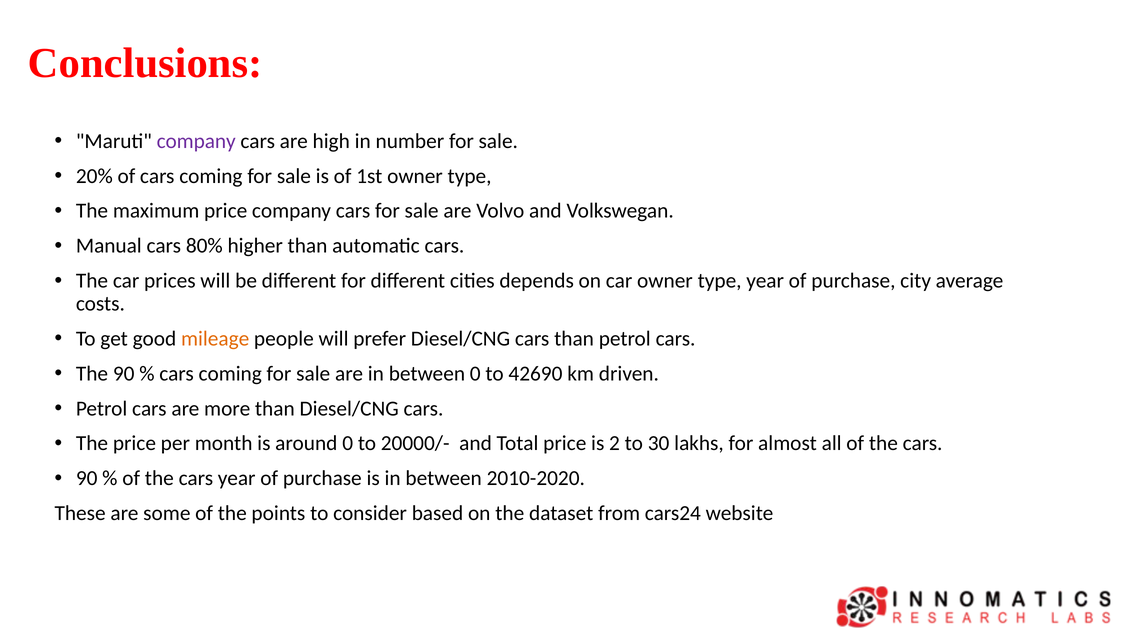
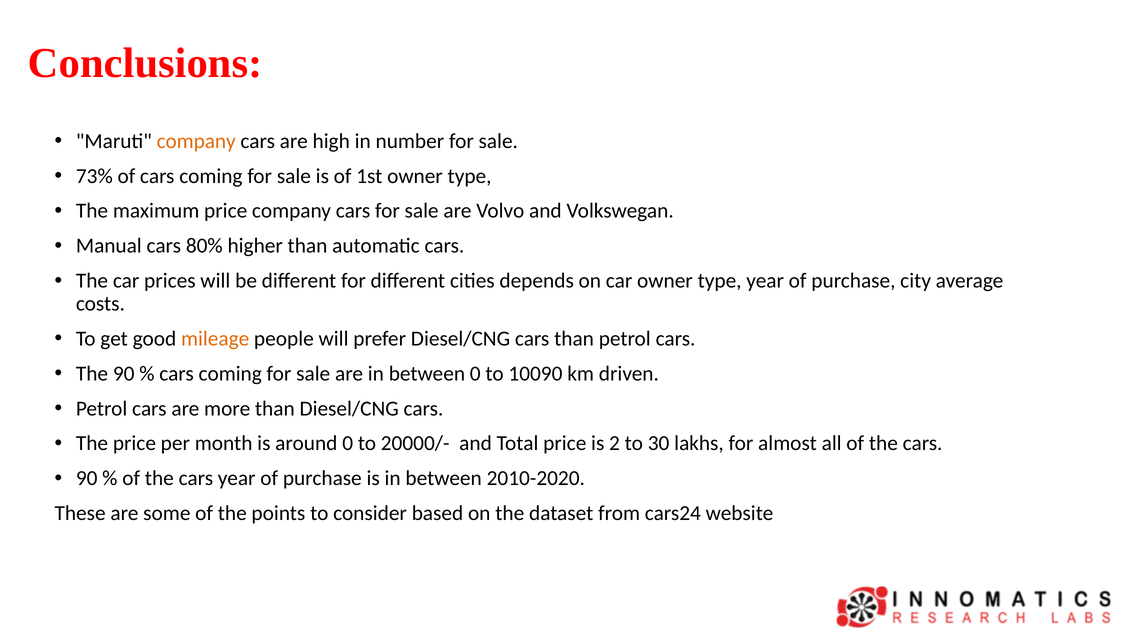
company colour: purple -> orange (196, 141)
20%: 20% -> 73% (94, 176)
42690: 42690 -> 10090 (535, 374)
